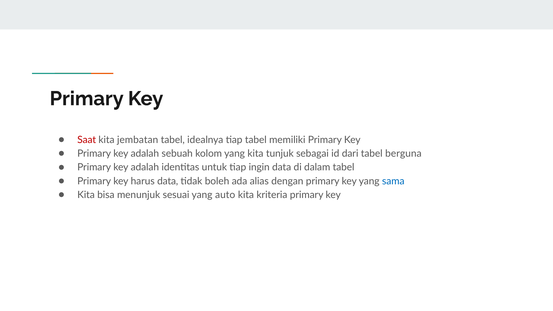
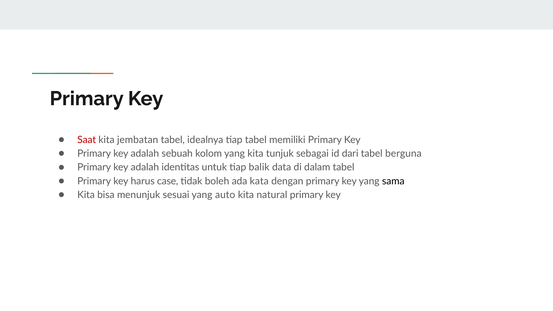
ingin: ingin -> balik (259, 167)
harus data: data -> case (168, 181)
alias: alias -> kata (259, 181)
sama colour: blue -> black (393, 181)
kriteria: kriteria -> natural (272, 195)
